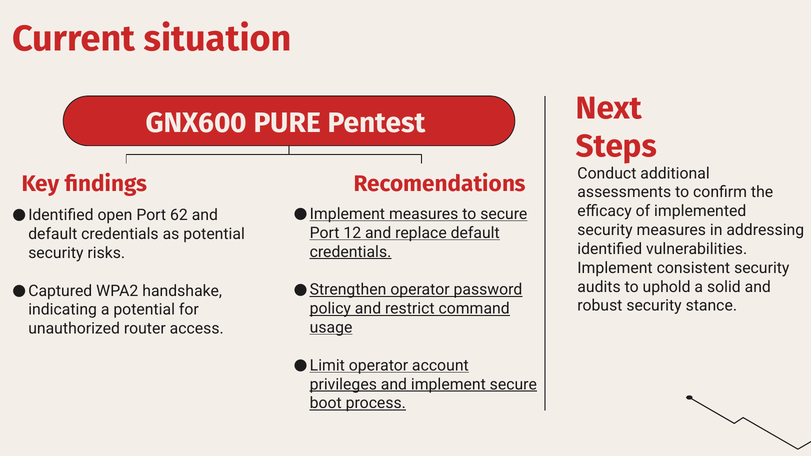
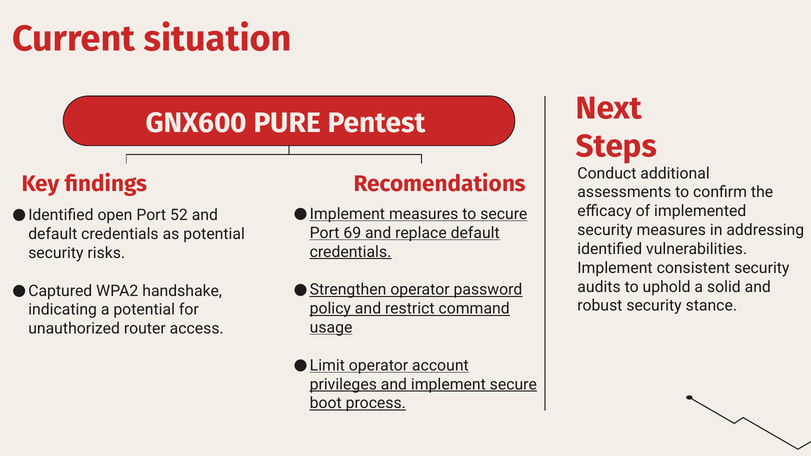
62: 62 -> 52 (179, 215)
12: 12 -> 69 (352, 233)
